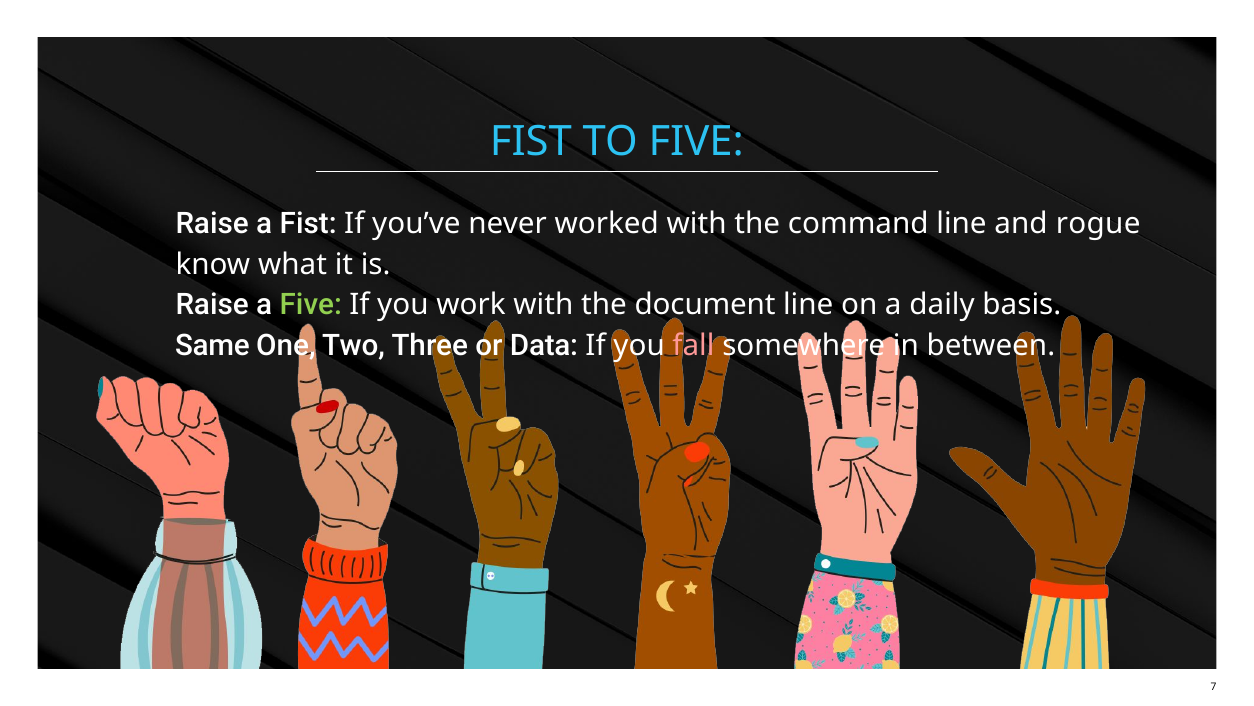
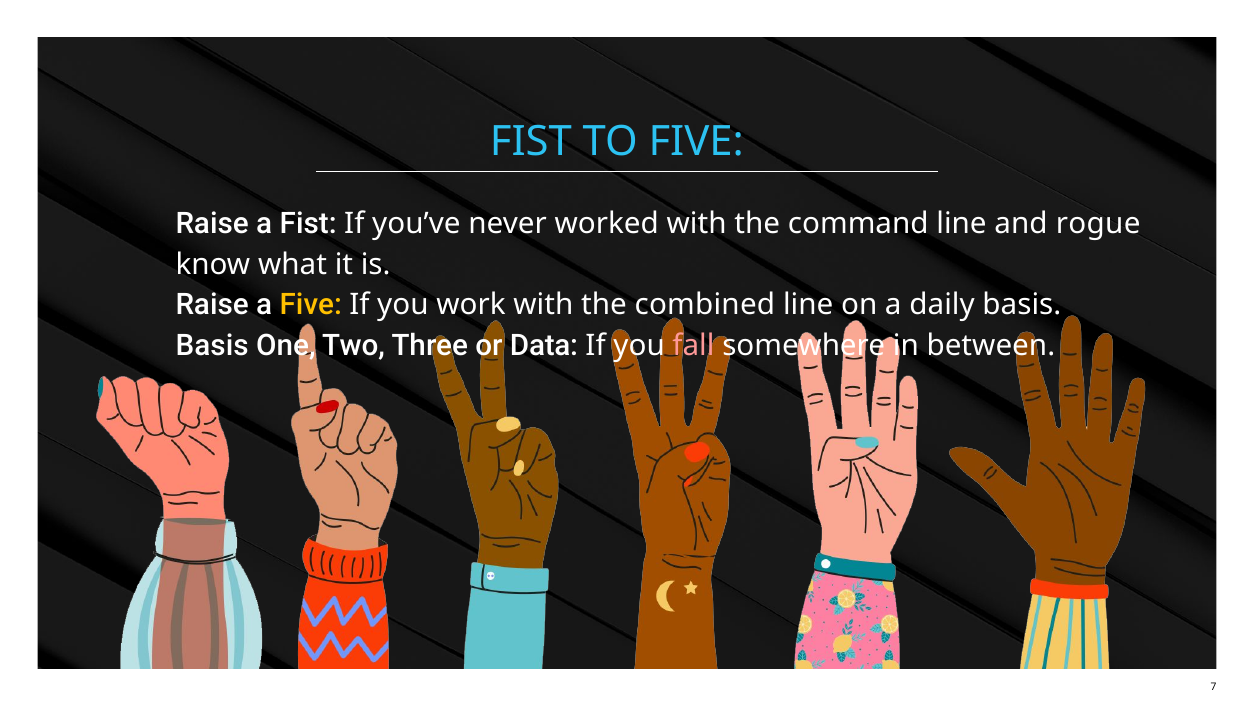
Five colour: light green -> yellow (311, 305)
document: document -> combined (705, 305)
Same: Same -> Basis (212, 346)
